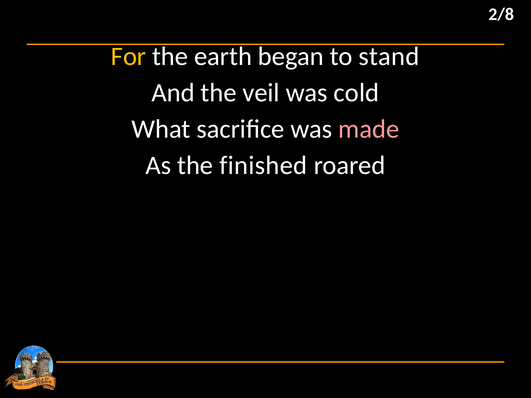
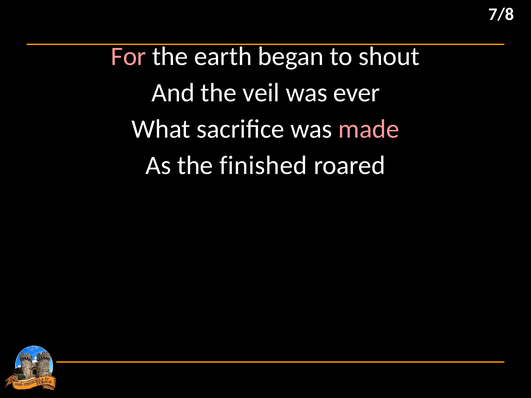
2/8: 2/8 -> 7/8 (501, 14)
For colour: yellow -> pink (129, 56)
stand: stand -> shout (389, 56)
cold: cold -> ever (357, 93)
